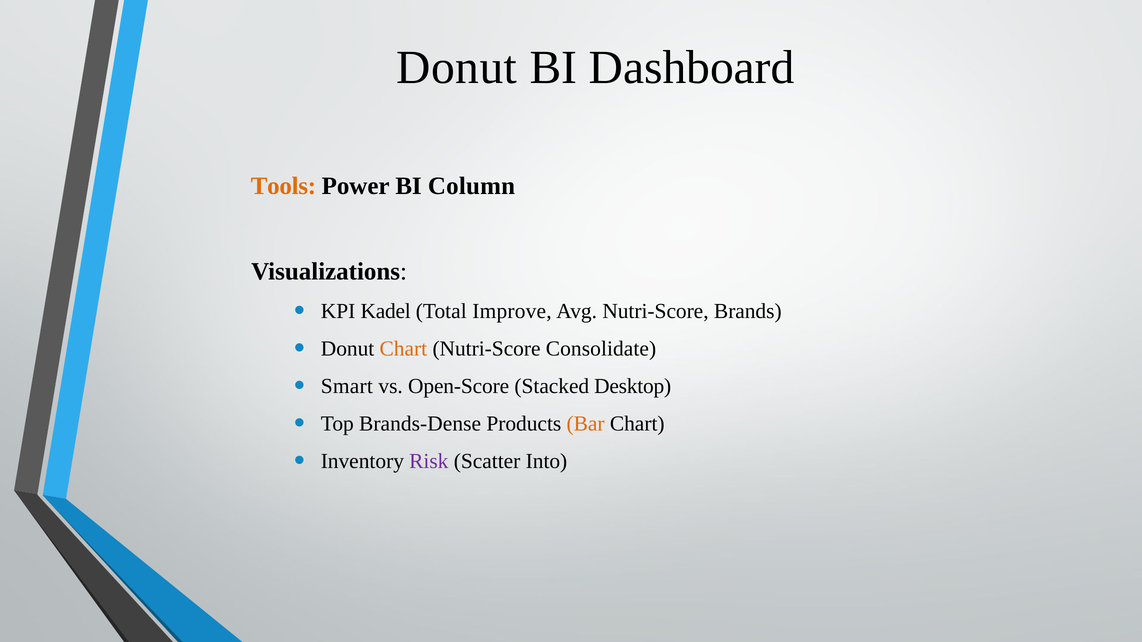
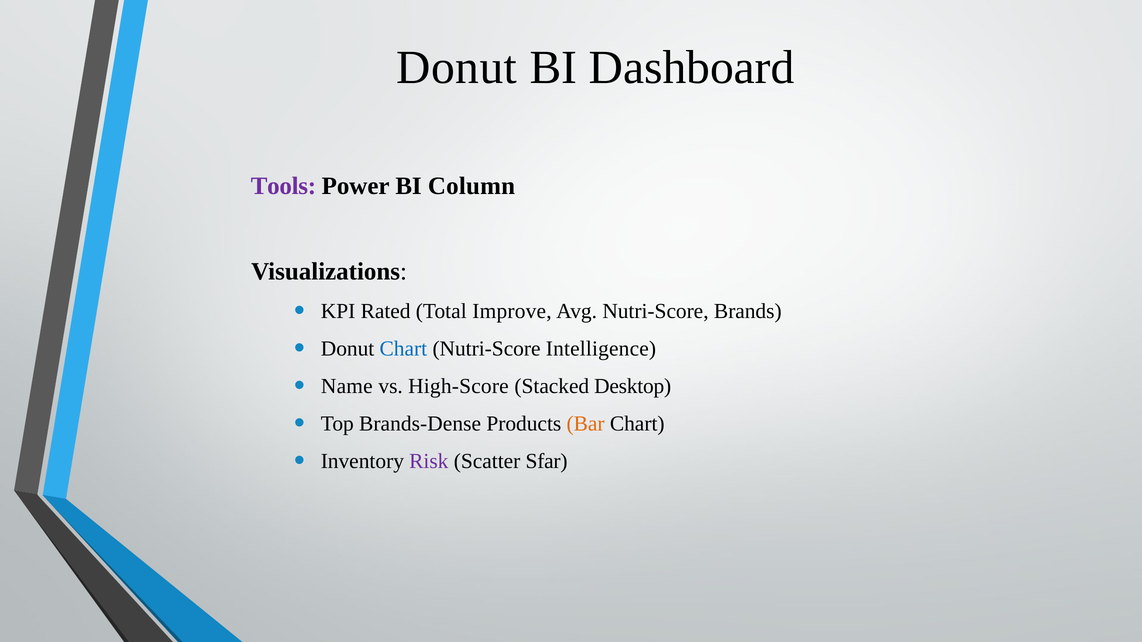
Tools colour: orange -> purple (283, 186)
Kadel: Kadel -> Rated (386, 311)
Chart colour: orange -> blue (403, 349)
Consolidate: Consolidate -> Intelligence (601, 349)
Smart: Smart -> Name (347, 386)
Open-Score: Open-Score -> High-Score (458, 386)
Into: Into -> Sfar (547, 462)
